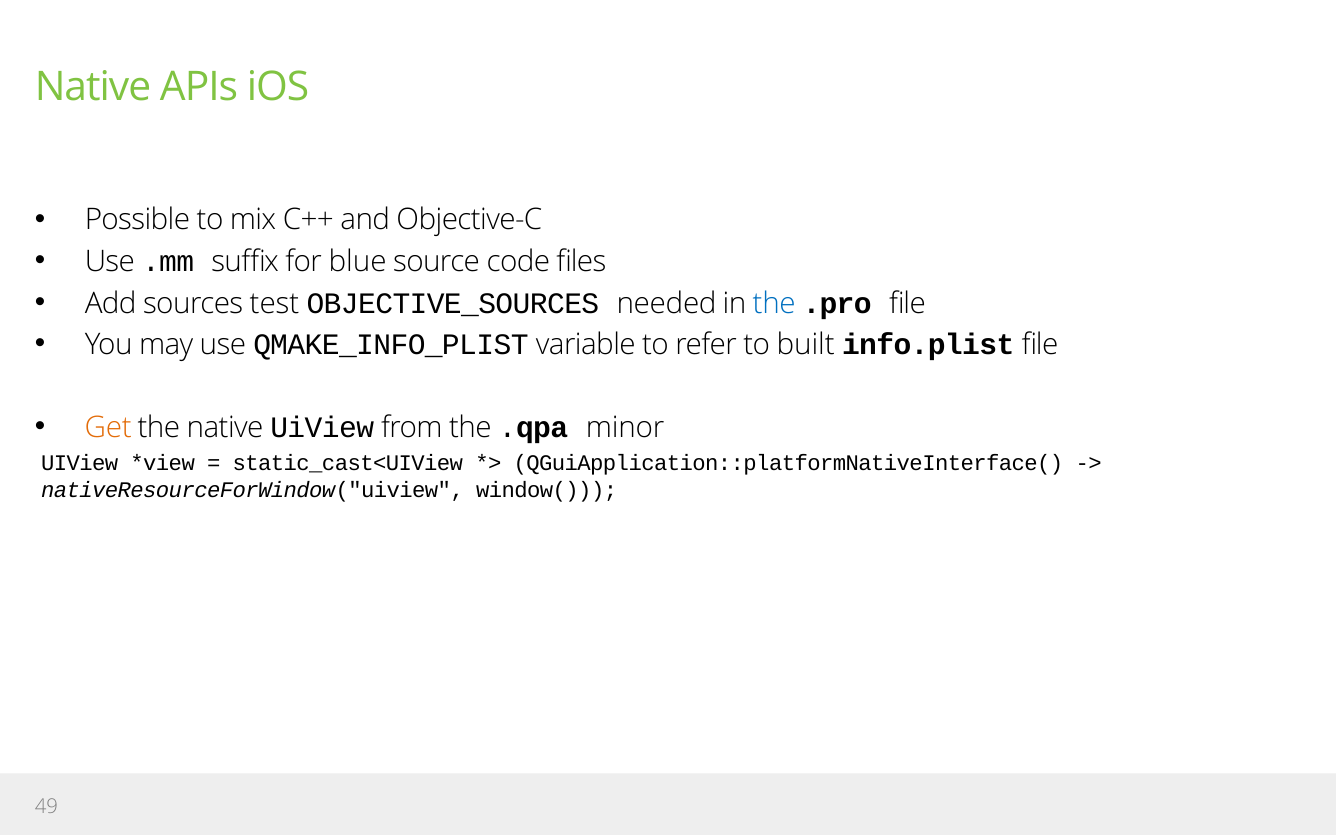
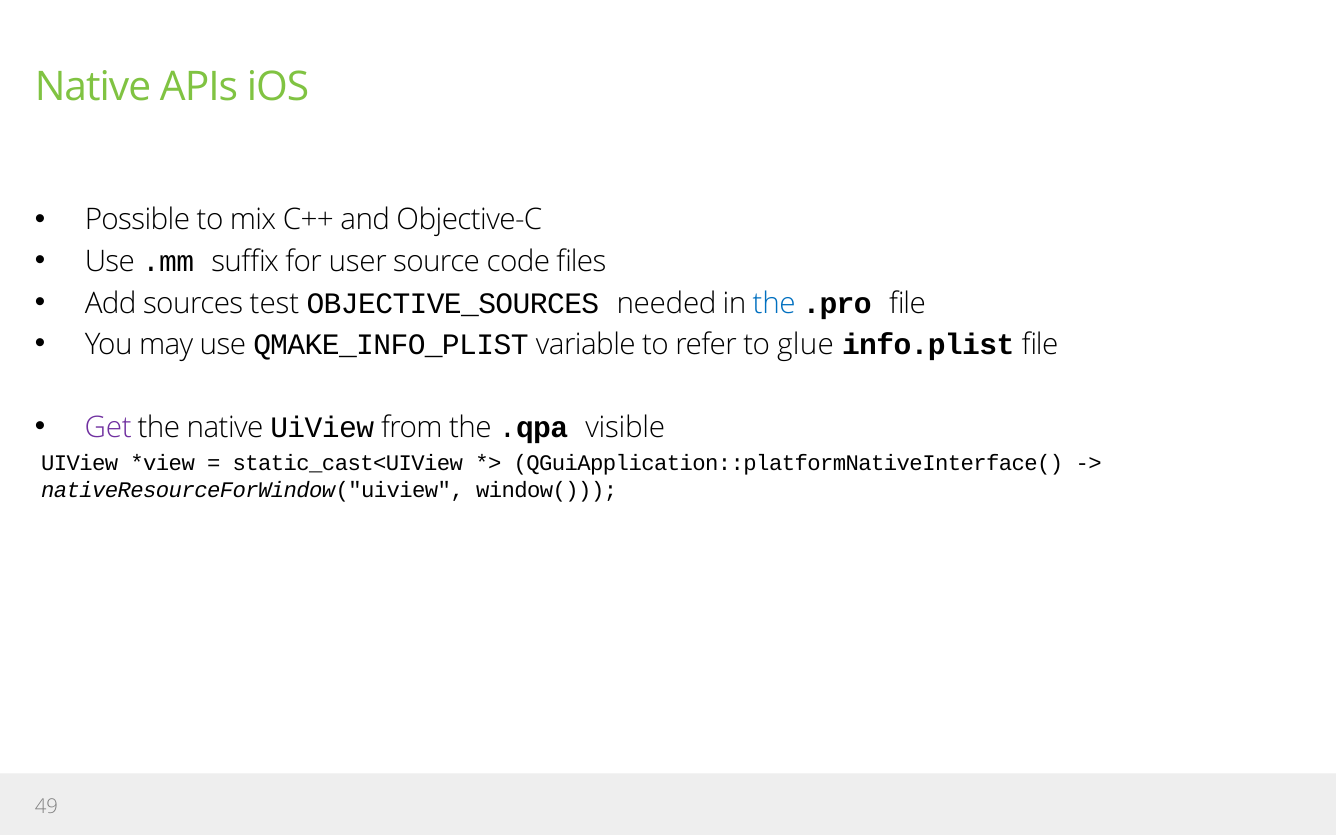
blue: blue -> user (358, 262)
built: built -> glue (806, 345)
Get colour: orange -> purple (108, 428)
minor: minor -> visible (625, 428)
